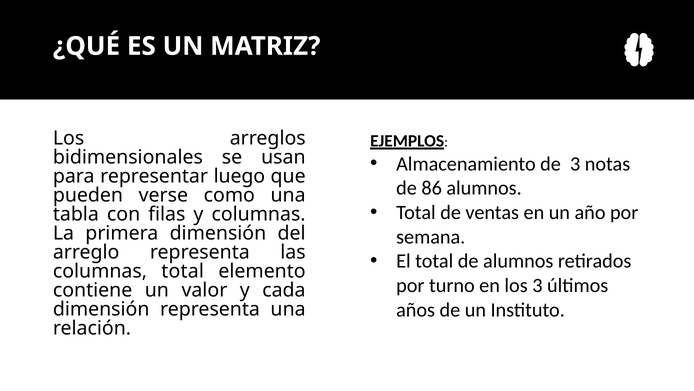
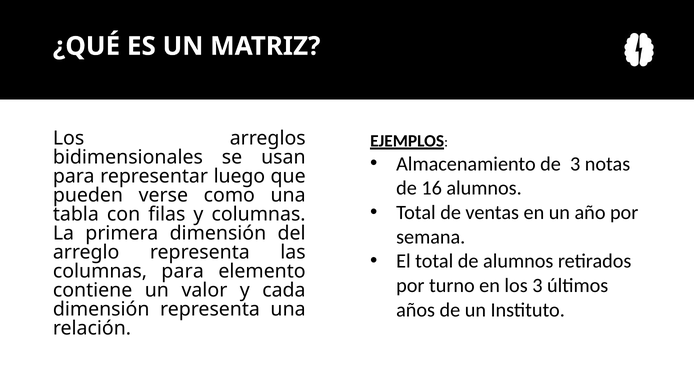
86: 86 -> 16 (432, 188)
columnas total: total -> para (183, 271)
